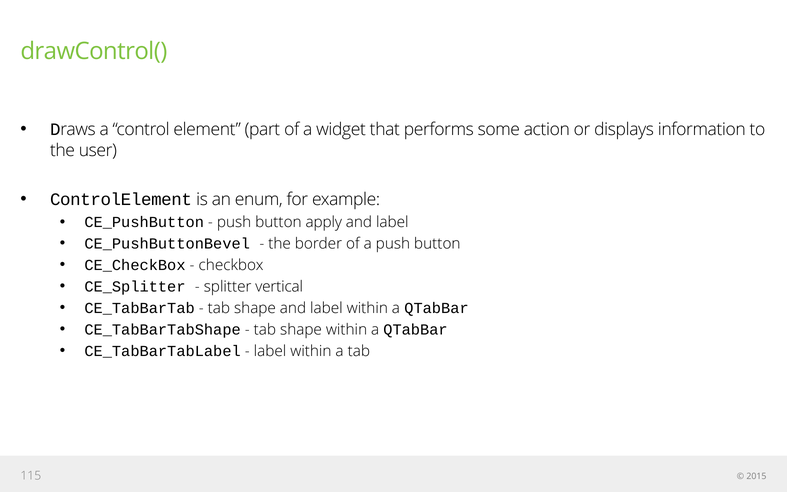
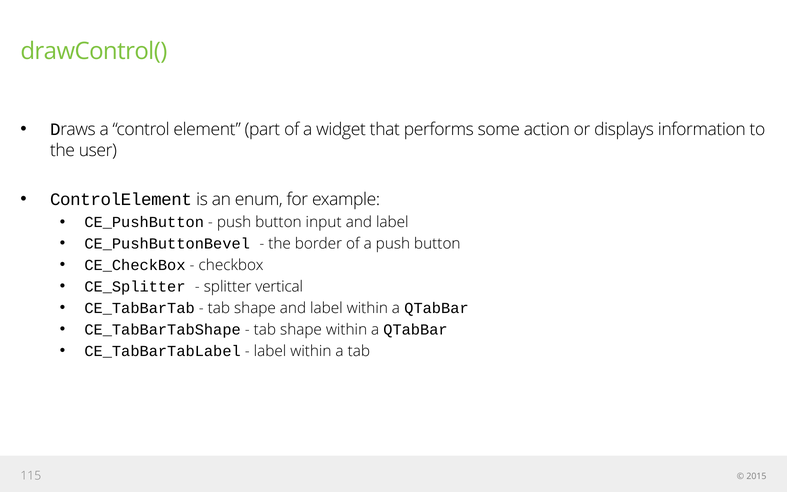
apply: apply -> input (324, 222)
